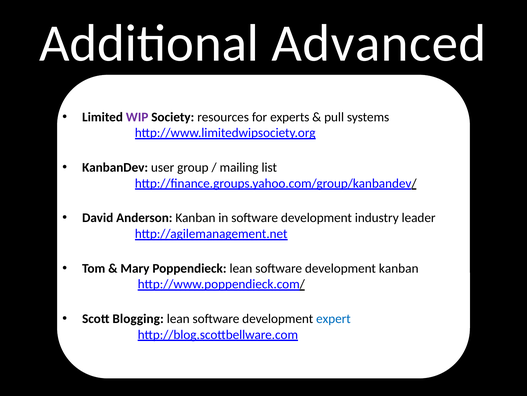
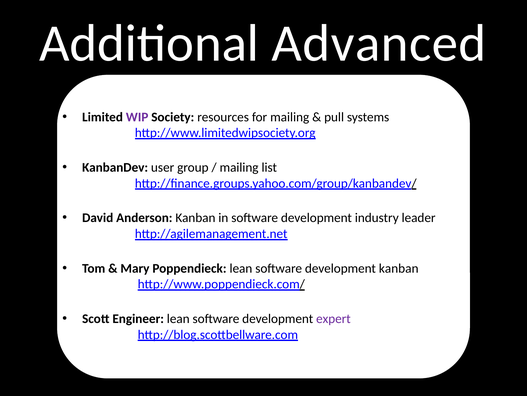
for experts: experts -> mailing (290, 117)
Blogging: Blogging -> Engineer (138, 318)
expert colour: blue -> purple (333, 318)
